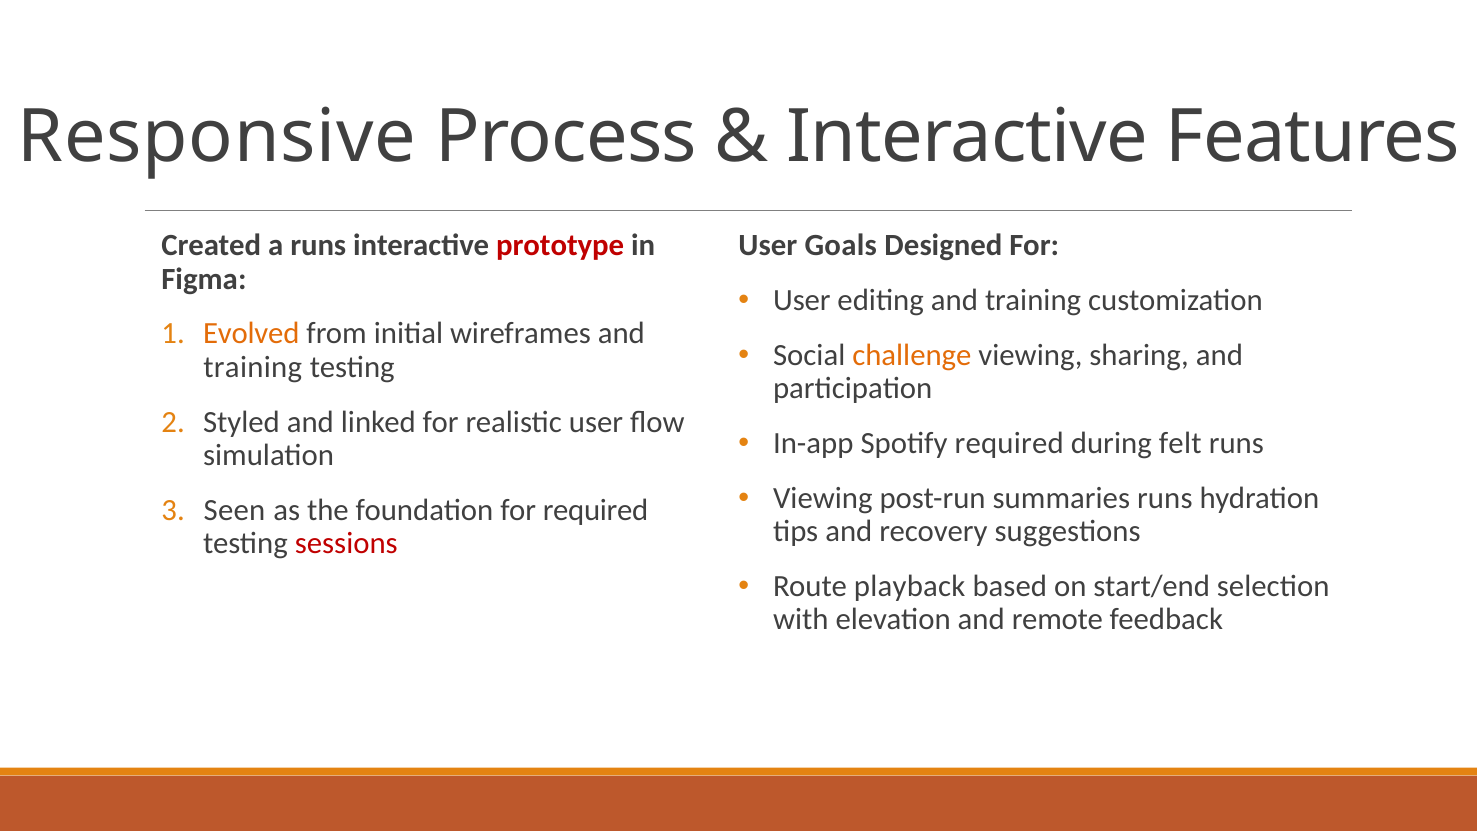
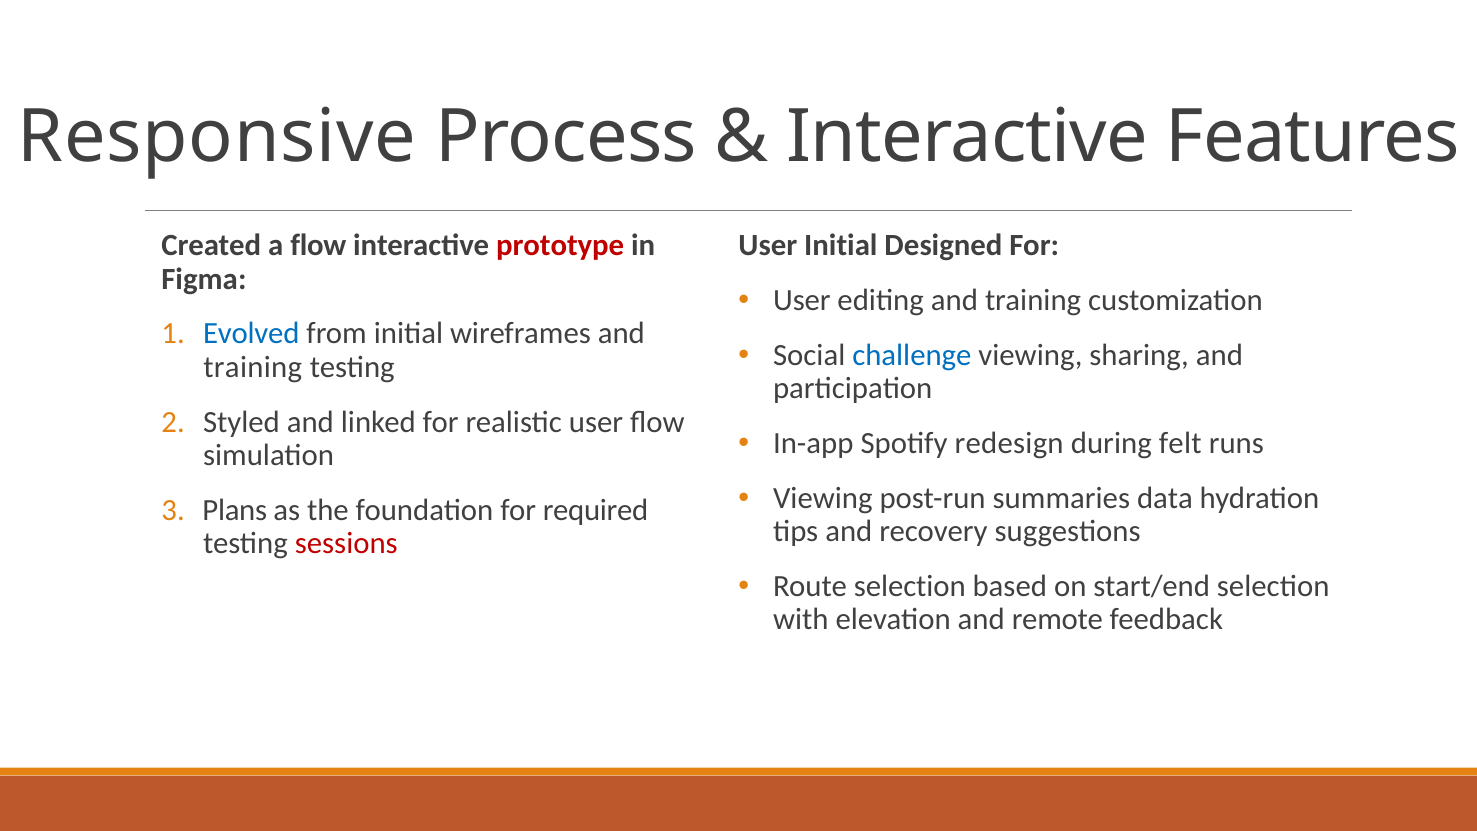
a runs: runs -> flow (318, 246)
User Goals: Goals -> Initial (841, 246)
Evolved colour: orange -> blue (251, 334)
challenge colour: orange -> blue (912, 355)
Spotify required: required -> redesign (1009, 443)
summaries runs: runs -> data (1165, 498)
Seen: Seen -> Plans (235, 510)
Route playback: playback -> selection (910, 586)
